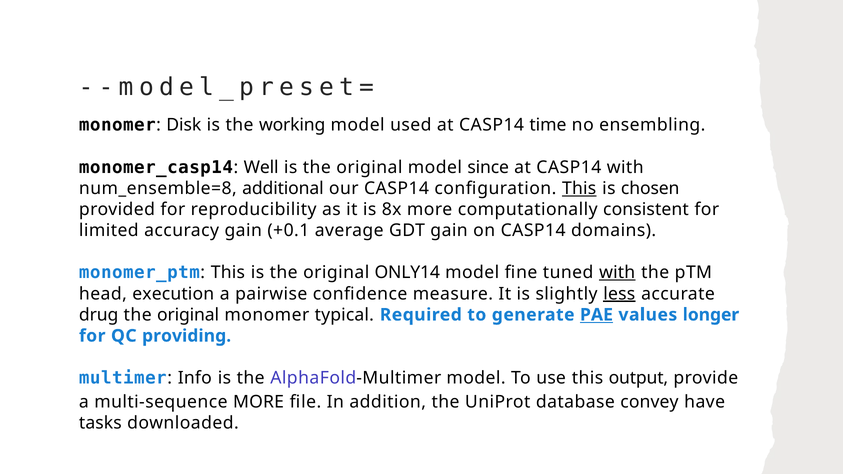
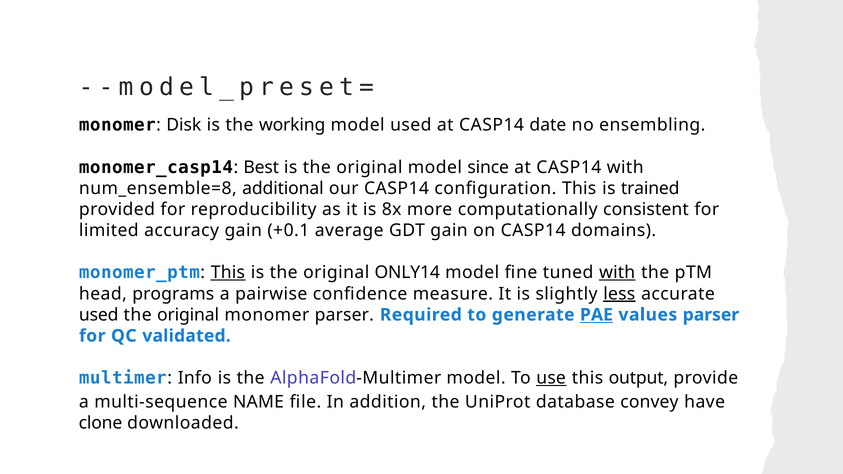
time: time -> date (548, 125)
Well: Well -> Best (261, 167)
This underline: present -> none (579, 188)
chosen: chosen -> trained (650, 188)
This underline: none -> present (228, 273)
execution: execution -> programs (173, 294)
drug: drug -> used (99, 315)
monomer typical: typical -> parser (344, 315)
values longer: longer -> parser (711, 315)
providing: providing -> validated (187, 336)
use underline: none -> present (551, 378)
multi-sequence MORE: MORE -> NAME (258, 402)
tasks: tasks -> clone (100, 423)
